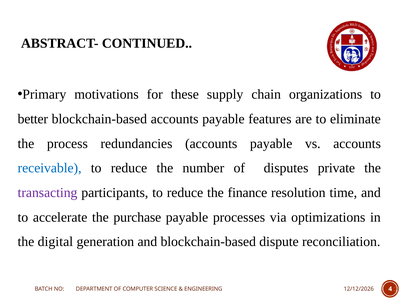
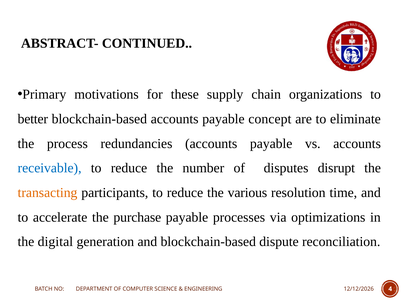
features: features -> concept (270, 119)
private: private -> disrupt (336, 168)
transacting colour: purple -> orange (48, 192)
finance: finance -> various (247, 192)
